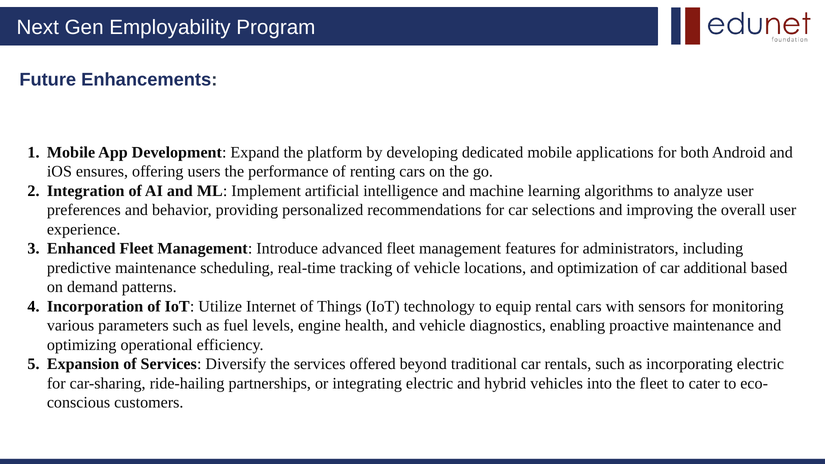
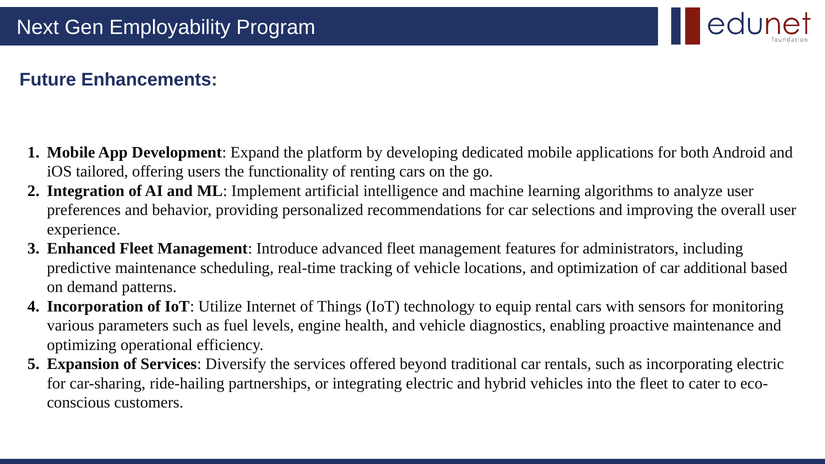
ensures: ensures -> tailored (102, 172)
performance: performance -> functionality (288, 172)
